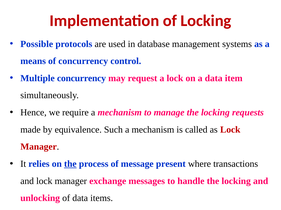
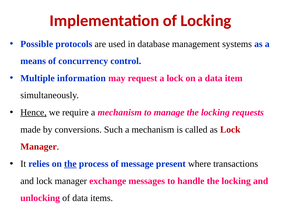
Multiple concurrency: concurrency -> information (81, 78)
Hence underline: none -> present (33, 113)
equivalence: equivalence -> conversions (78, 130)
